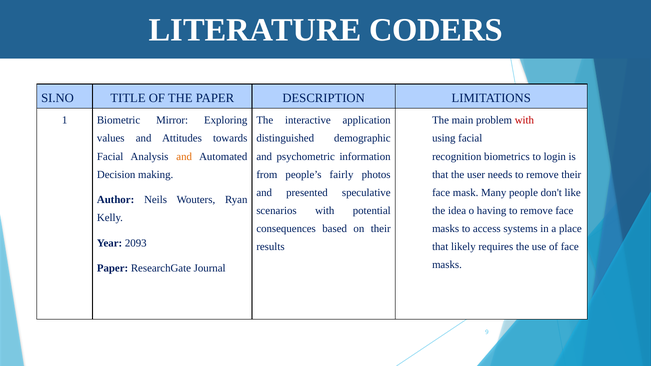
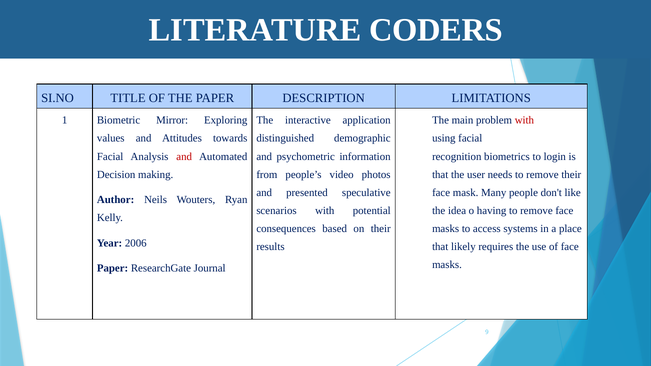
and colour: orange -> red (184, 157)
fairly: fairly -> video (342, 175)
2093: 2093 -> 2006 (136, 243)
